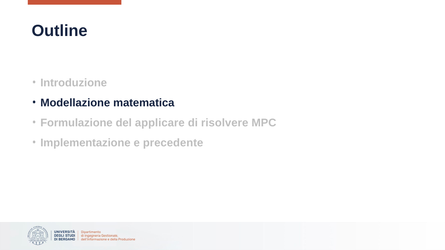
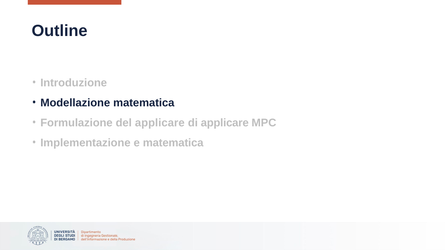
di risolvere: risolvere -> applicare (225, 123)
e precedente: precedente -> matematica (173, 143)
